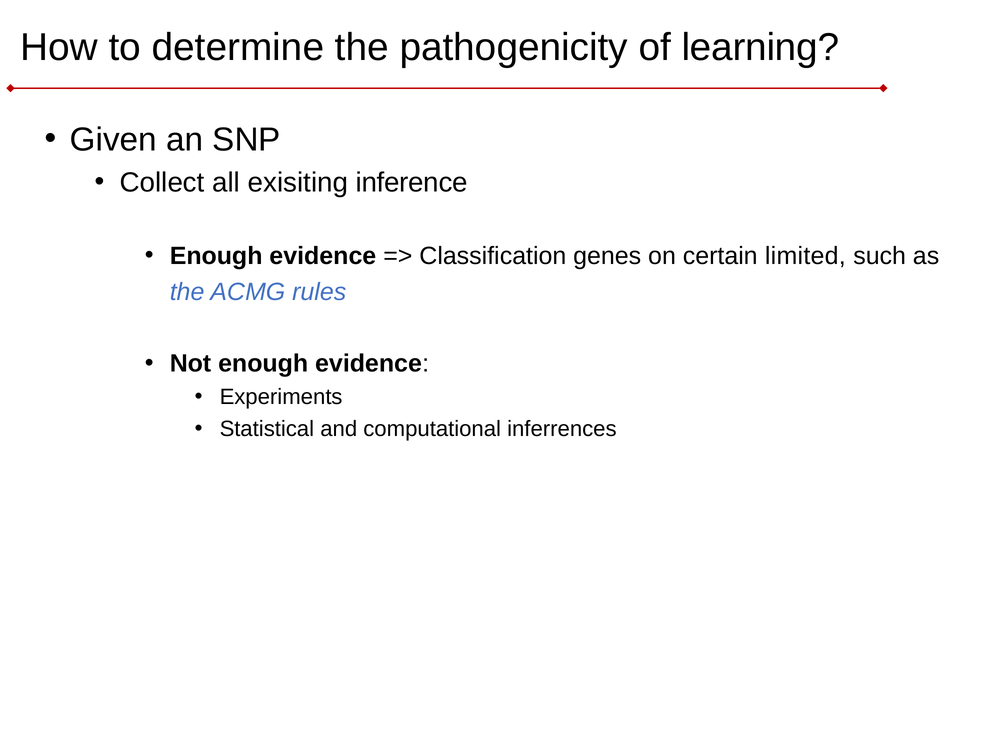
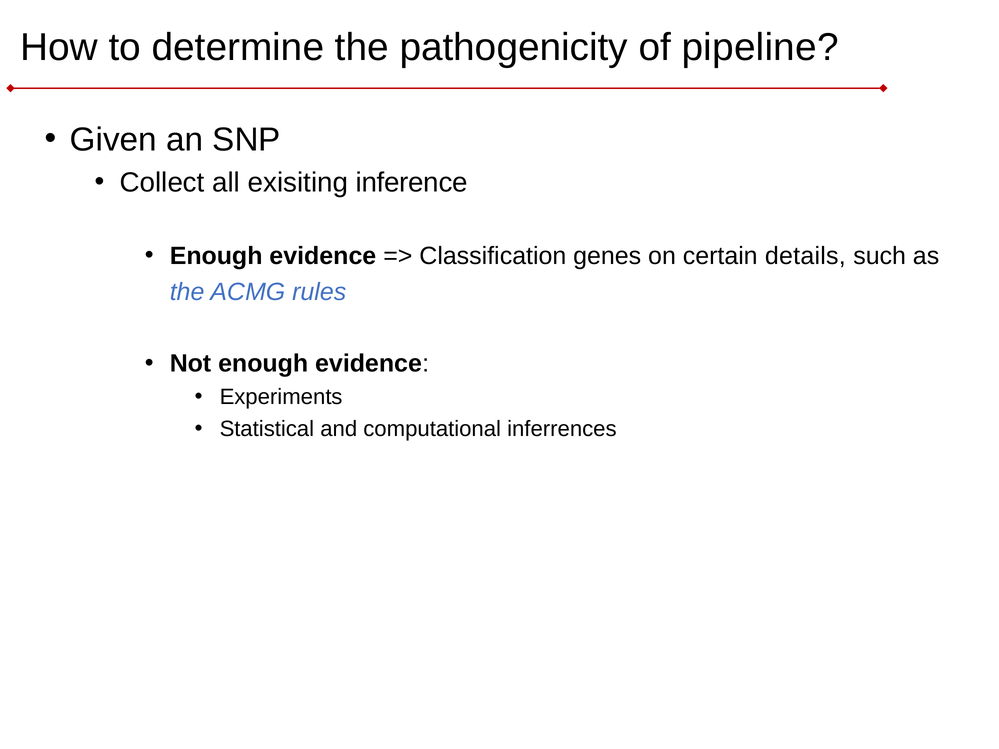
learning: learning -> pipeline (760, 47)
limited: limited -> details (805, 256)
